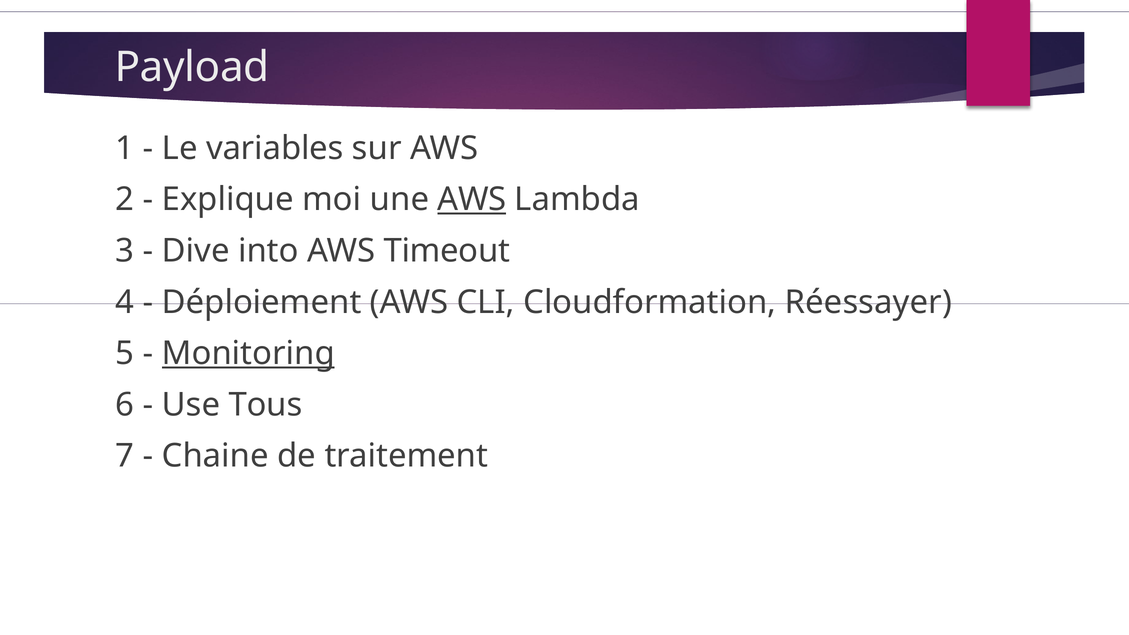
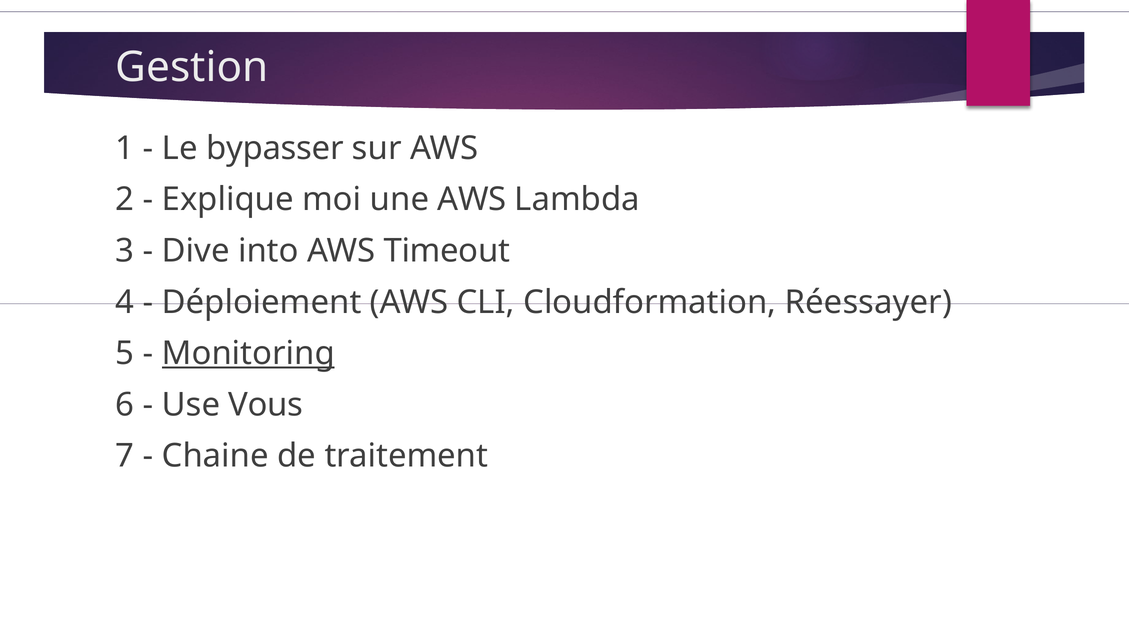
Payload: Payload -> Gestion (192, 67)
variables: variables -> bypasser (275, 148)
AWS underline: present -> none (472, 200)
Tous: Tous -> Vous (266, 405)
